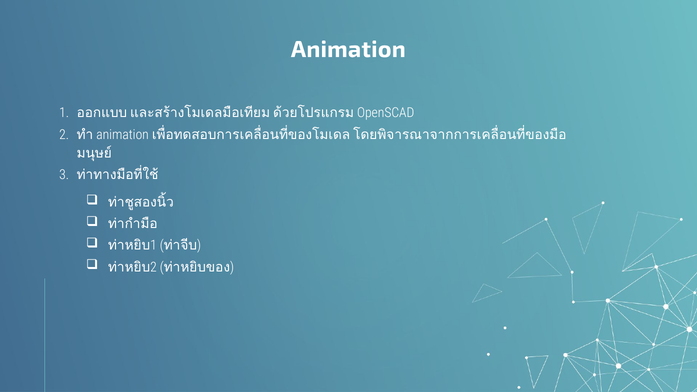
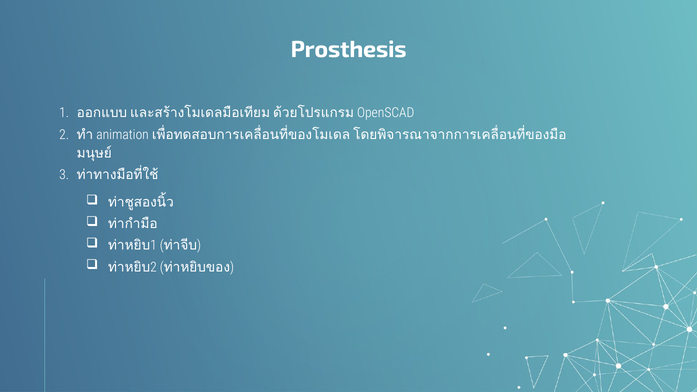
Animation: Animation -> Prosthesis (349, 49)
